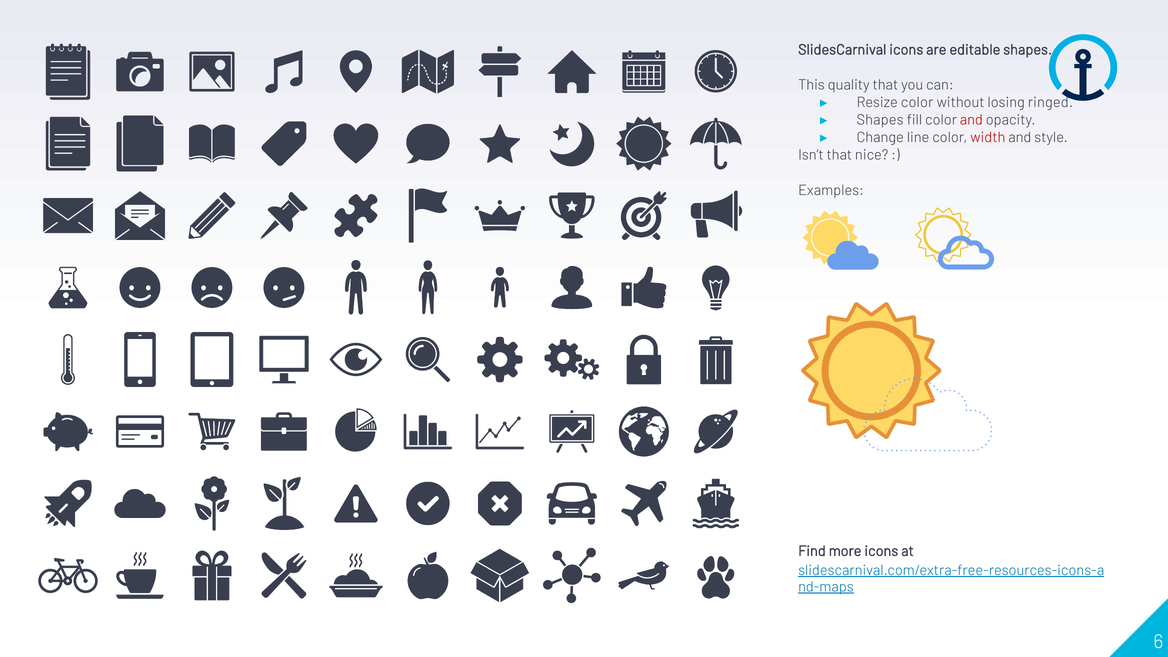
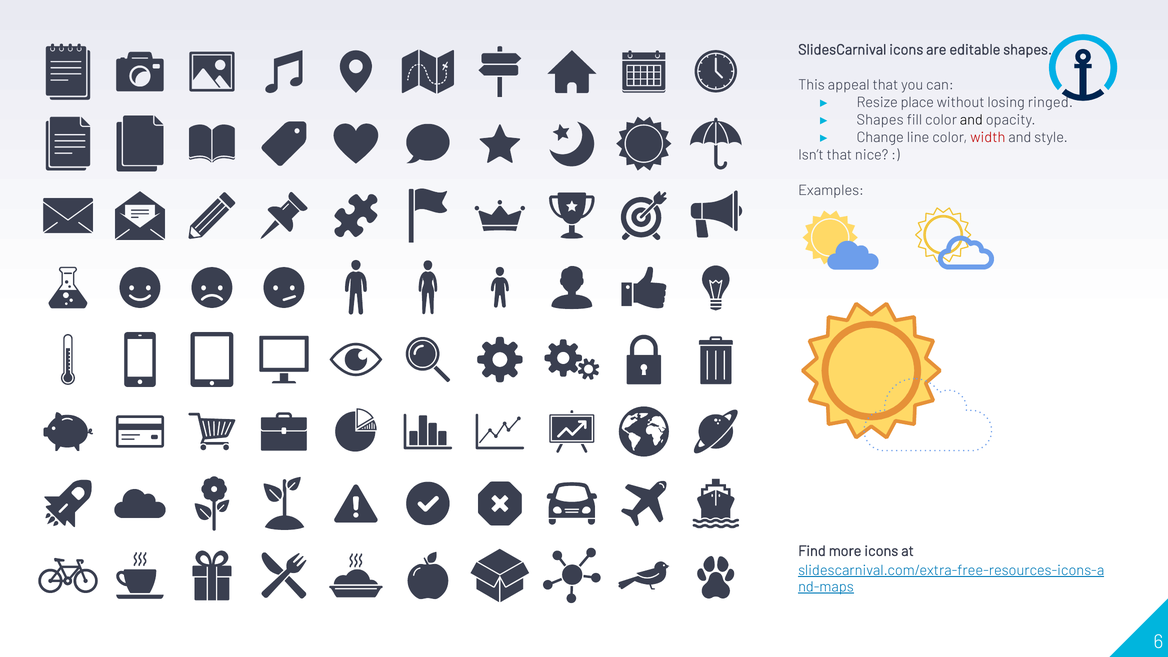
quality: quality -> appeal (849, 85)
Resize color: color -> place (917, 102)
and colour: red -> black (971, 120)
